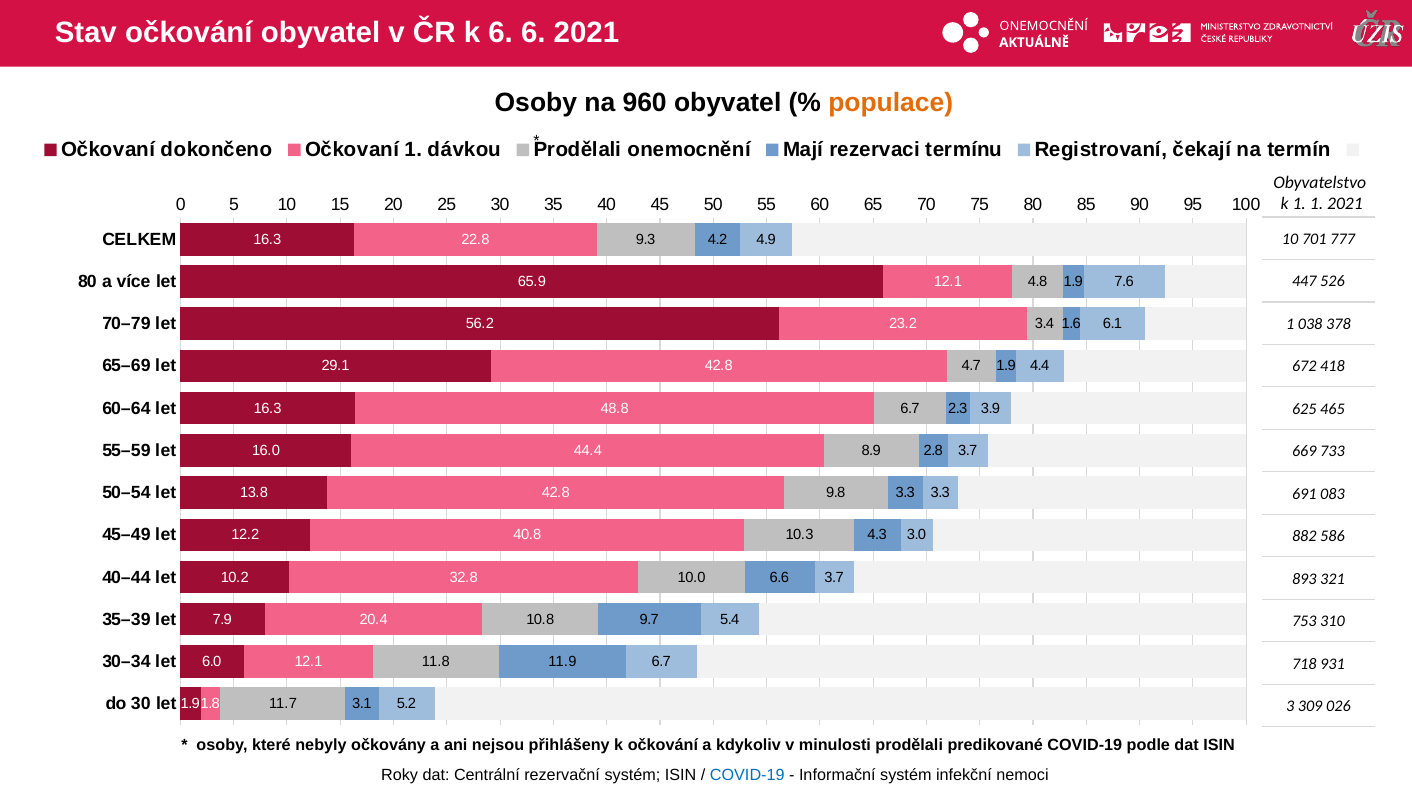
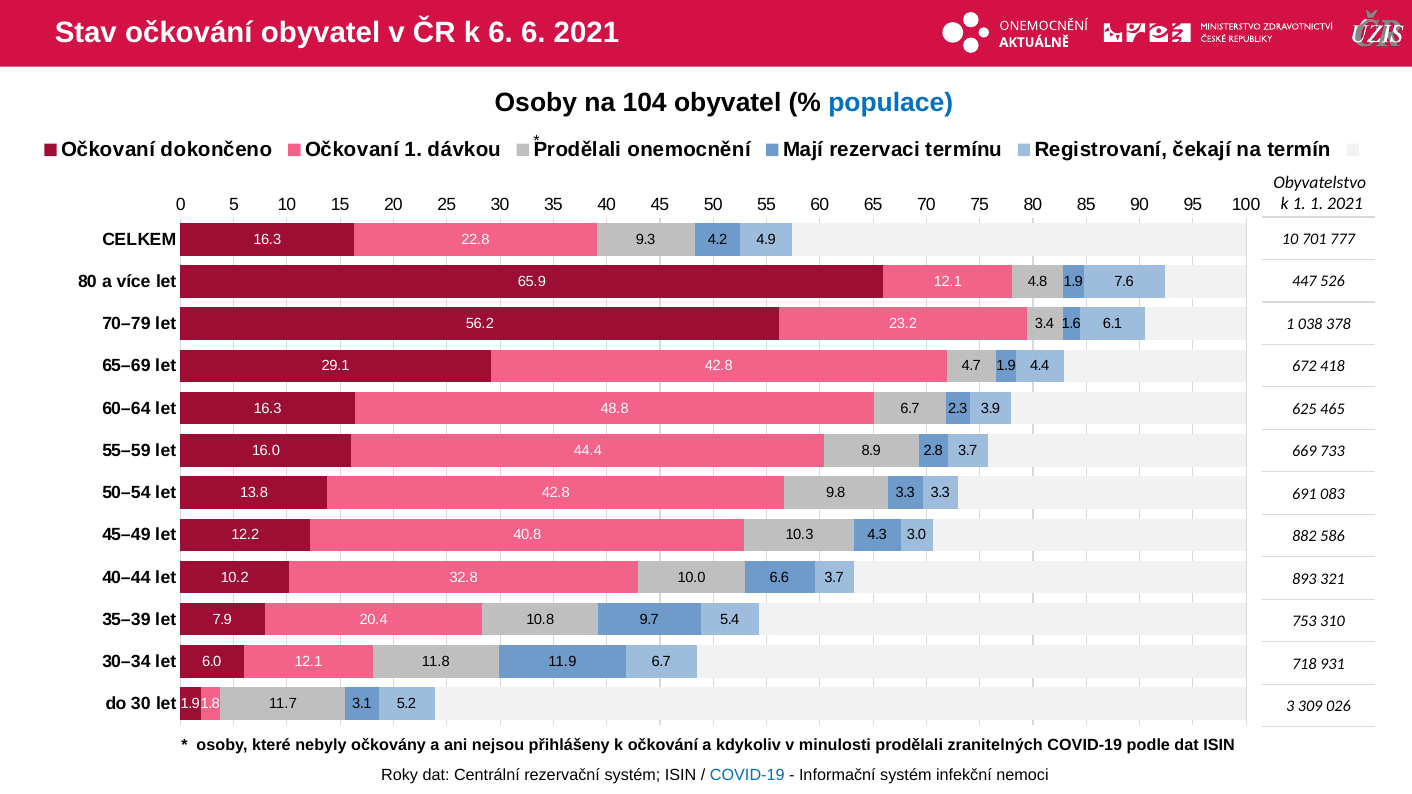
960: 960 -> 104 (645, 103)
populace colour: orange -> blue (891, 103)
predikované: predikované -> zranitelných (995, 745)
